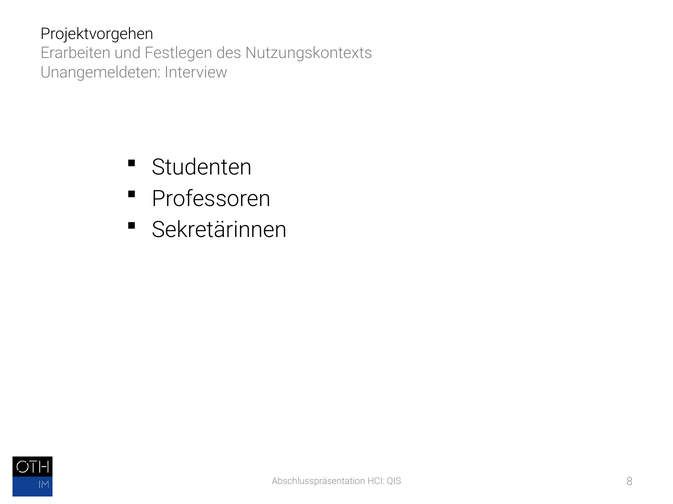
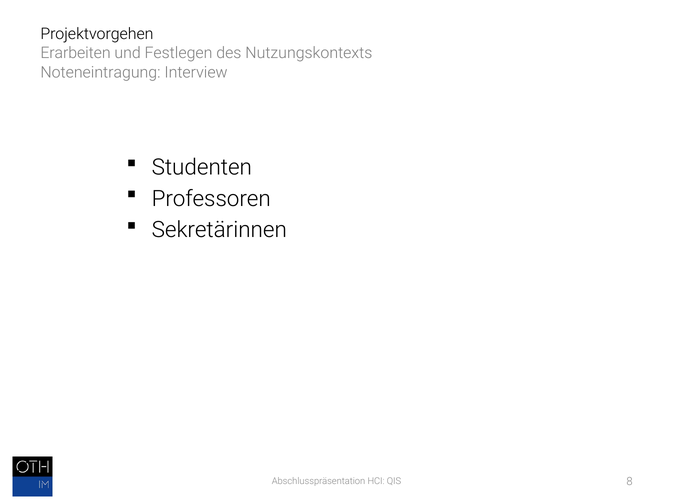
Unangemeldeten: Unangemeldeten -> Noteneintragung (100, 72)
